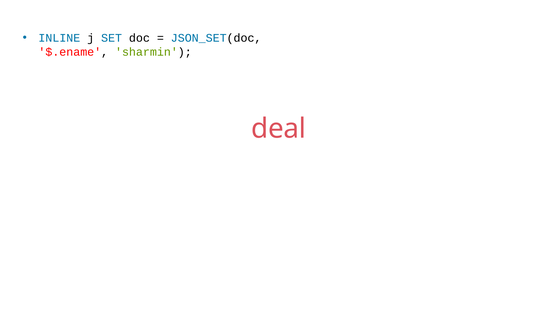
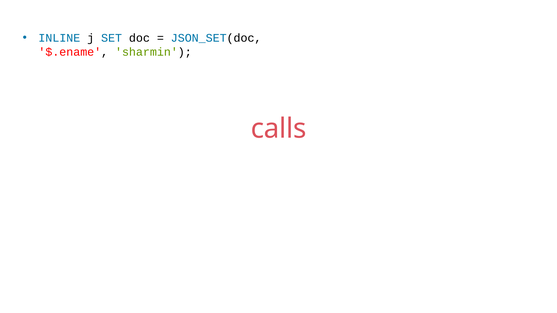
deal: deal -> calls (279, 129)
